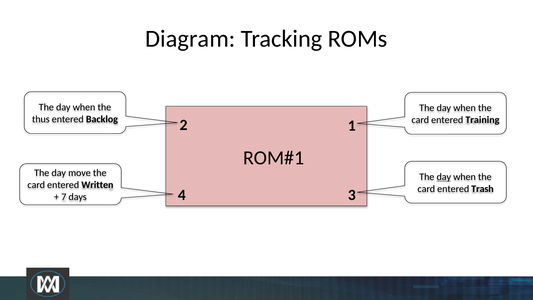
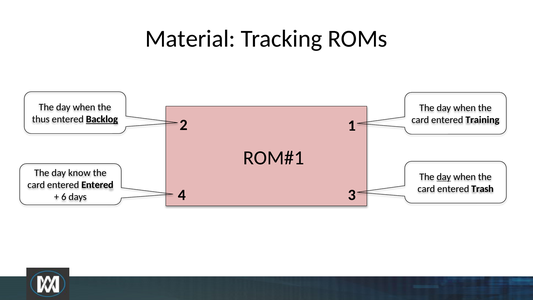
Diagram: Diagram -> Material (190, 39)
Backlog underline: none -> present (102, 119)
move: move -> know (79, 173)
entered Written: Written -> Entered (97, 185)
7: 7 -> 6 (64, 197)
